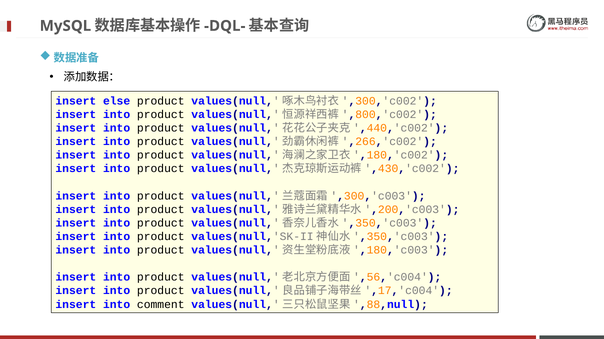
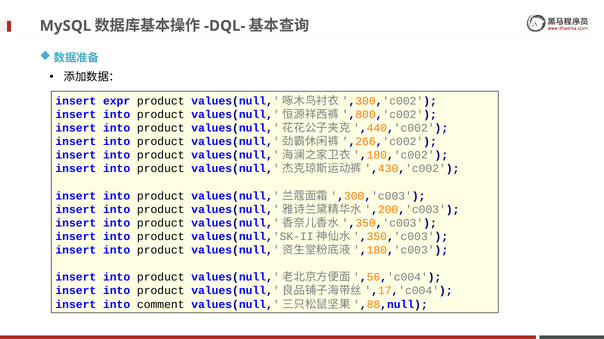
else: else -> expr (117, 101)
